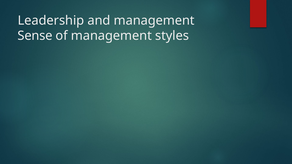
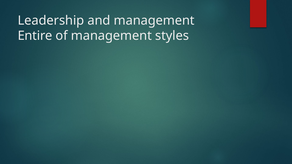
Sense: Sense -> Entire (35, 36)
